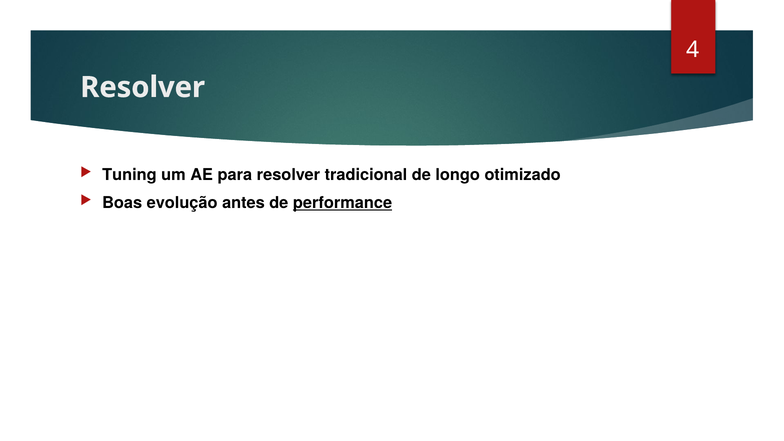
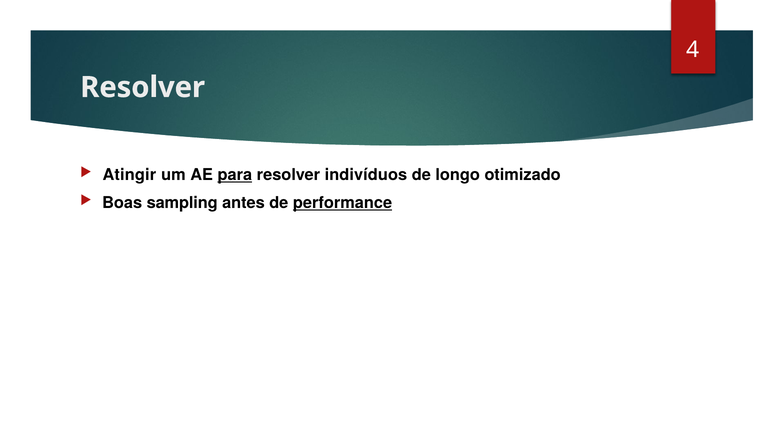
Tuning: Tuning -> Atingir (129, 175)
para underline: none -> present (235, 175)
tradicional: tradicional -> indivíduos (366, 175)
evolução: evolução -> sampling (182, 203)
